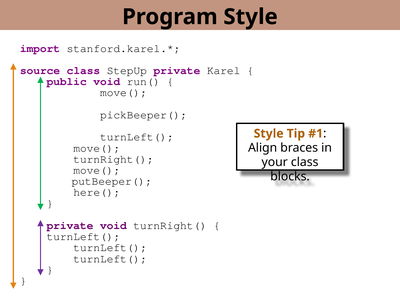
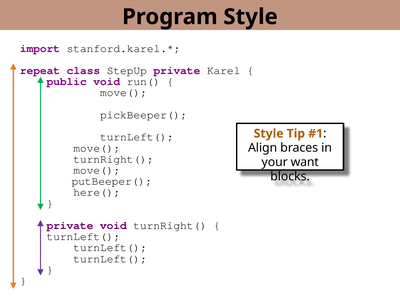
source: source -> repeat (40, 71)
your class: class -> want (305, 162)
